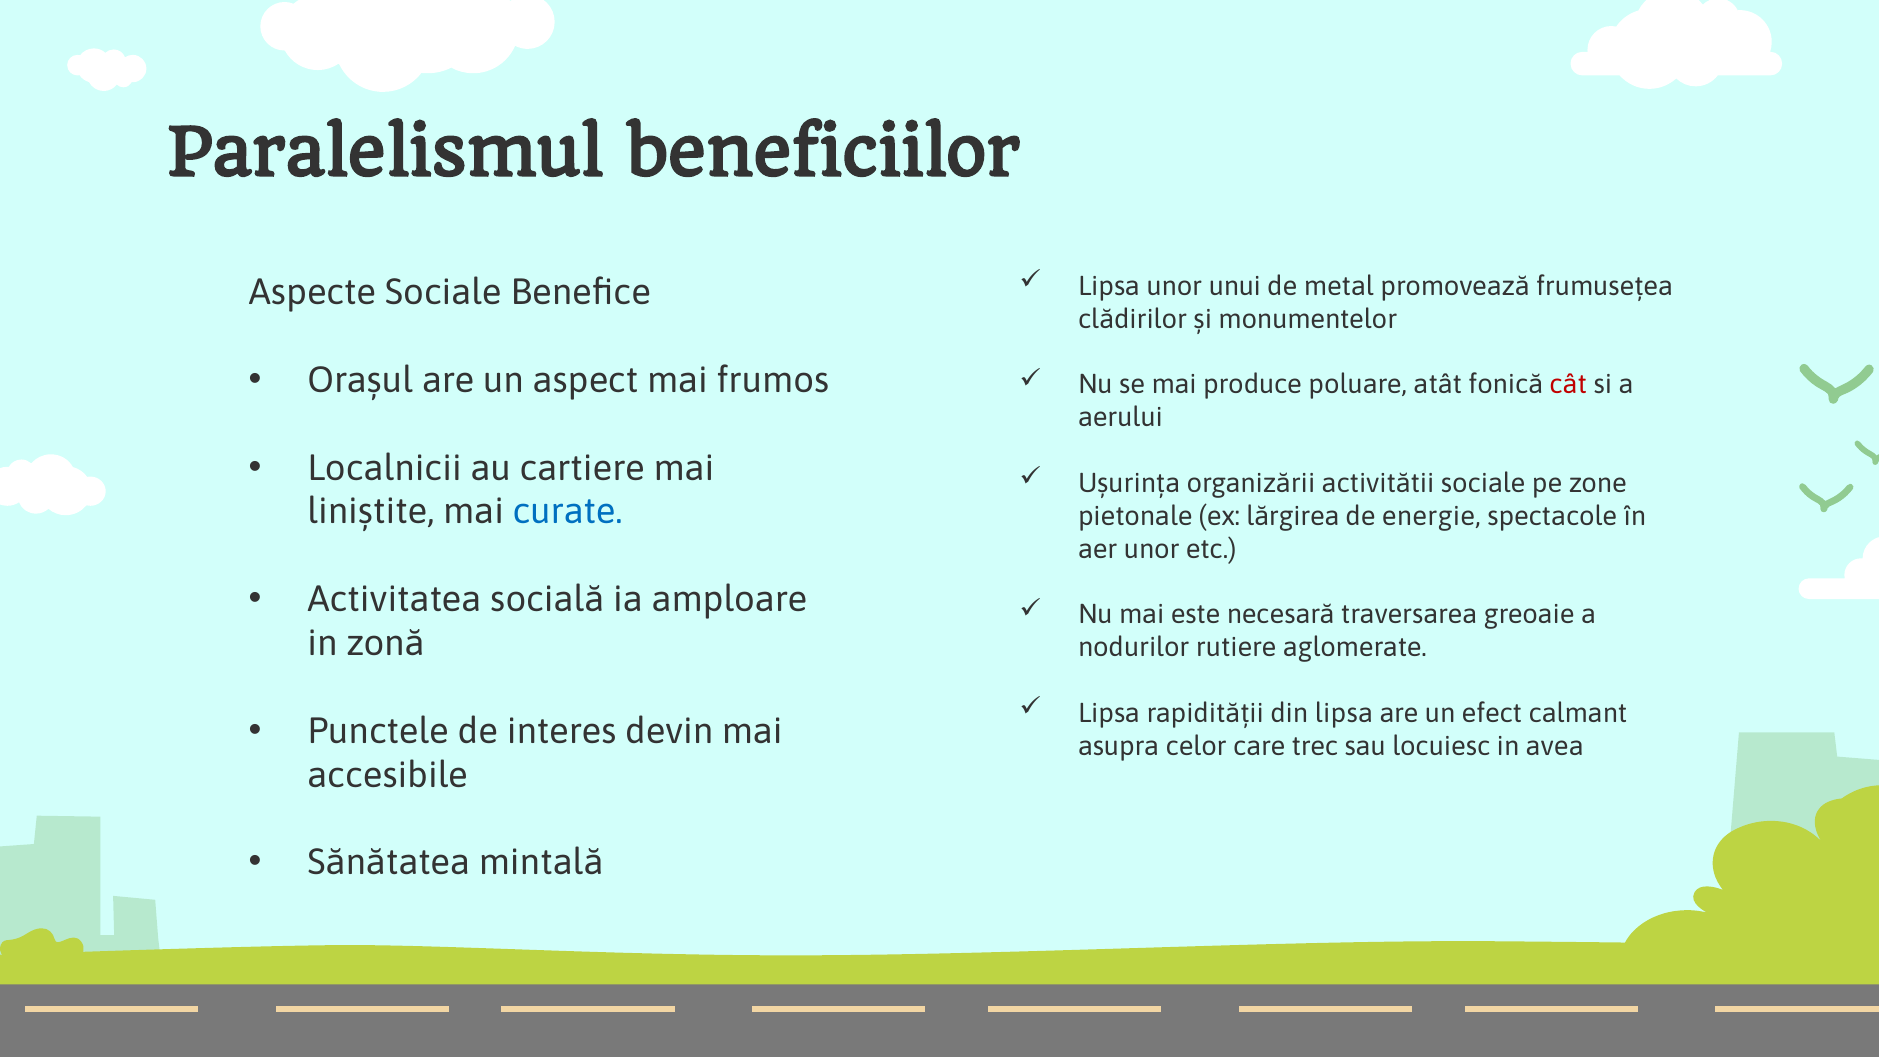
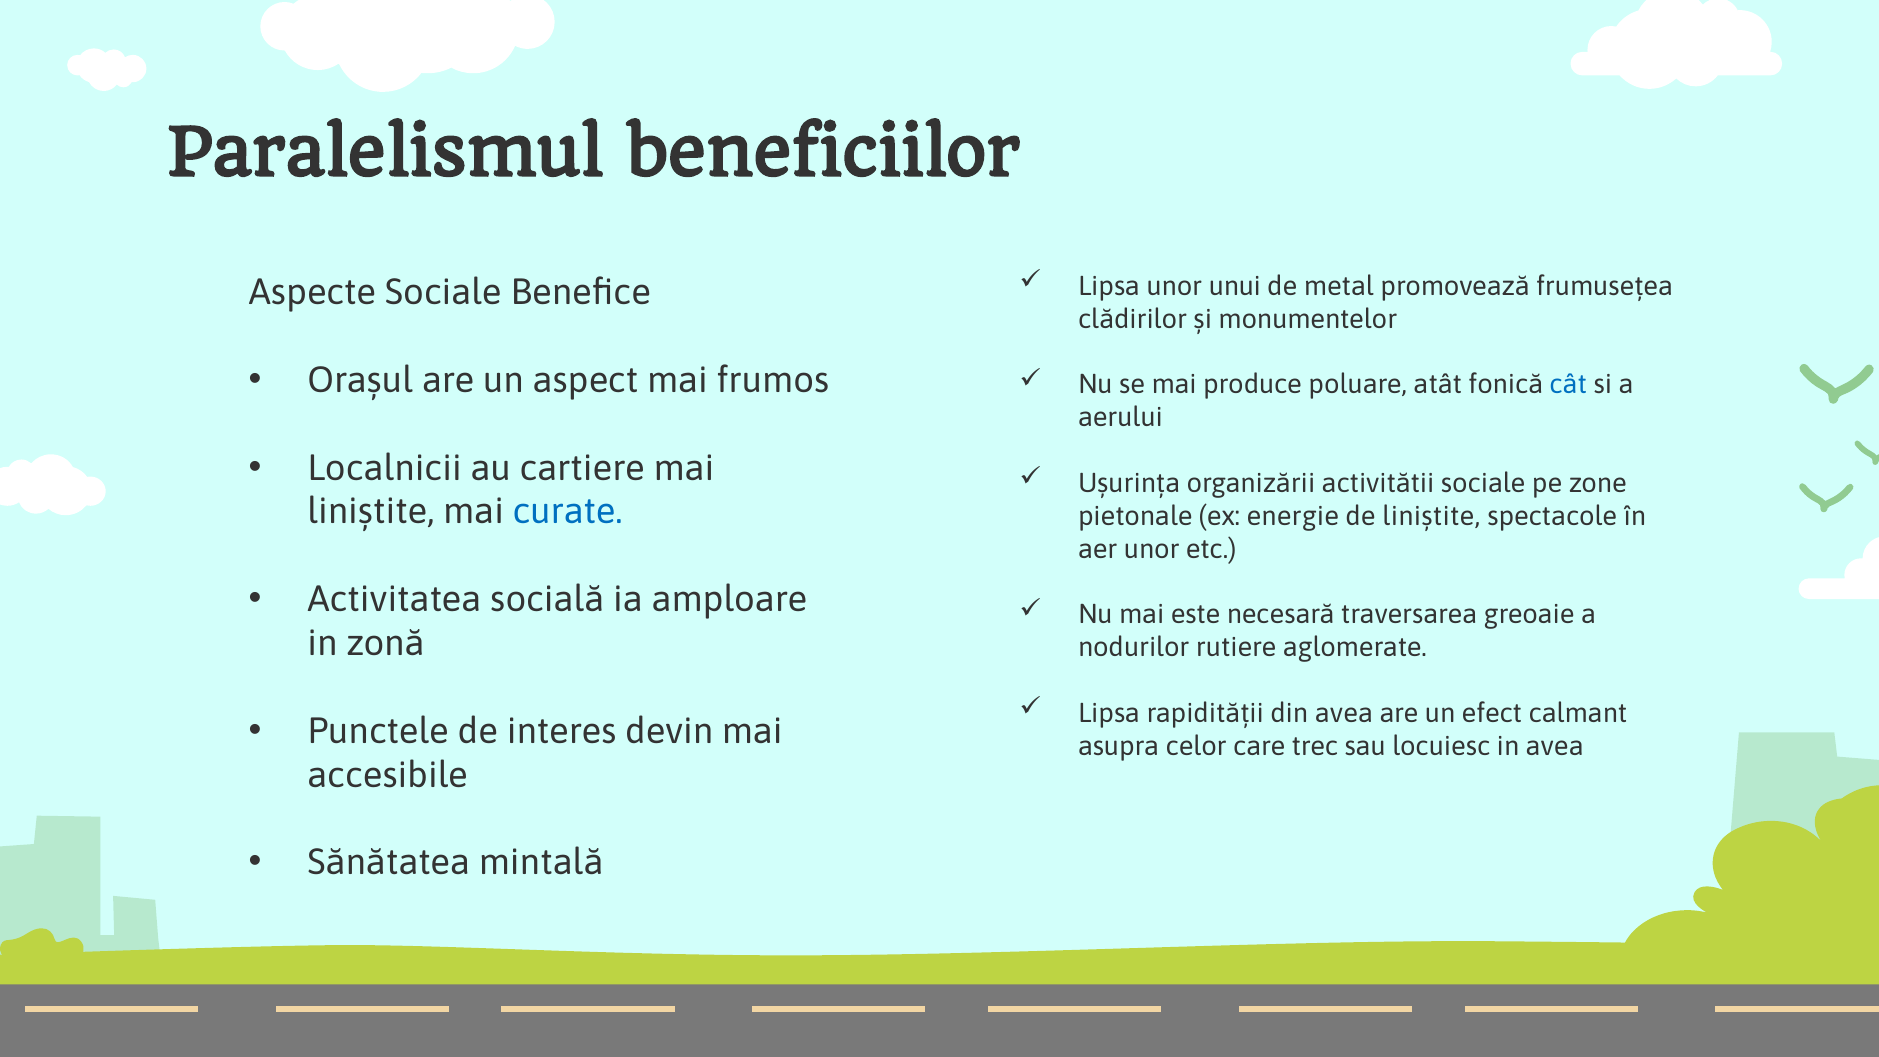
cât colour: red -> blue (1568, 385)
lărgirea: lărgirea -> energie (1293, 516)
de energie: energie -> liniștite (1431, 516)
din lipsa: lipsa -> avea (1344, 713)
